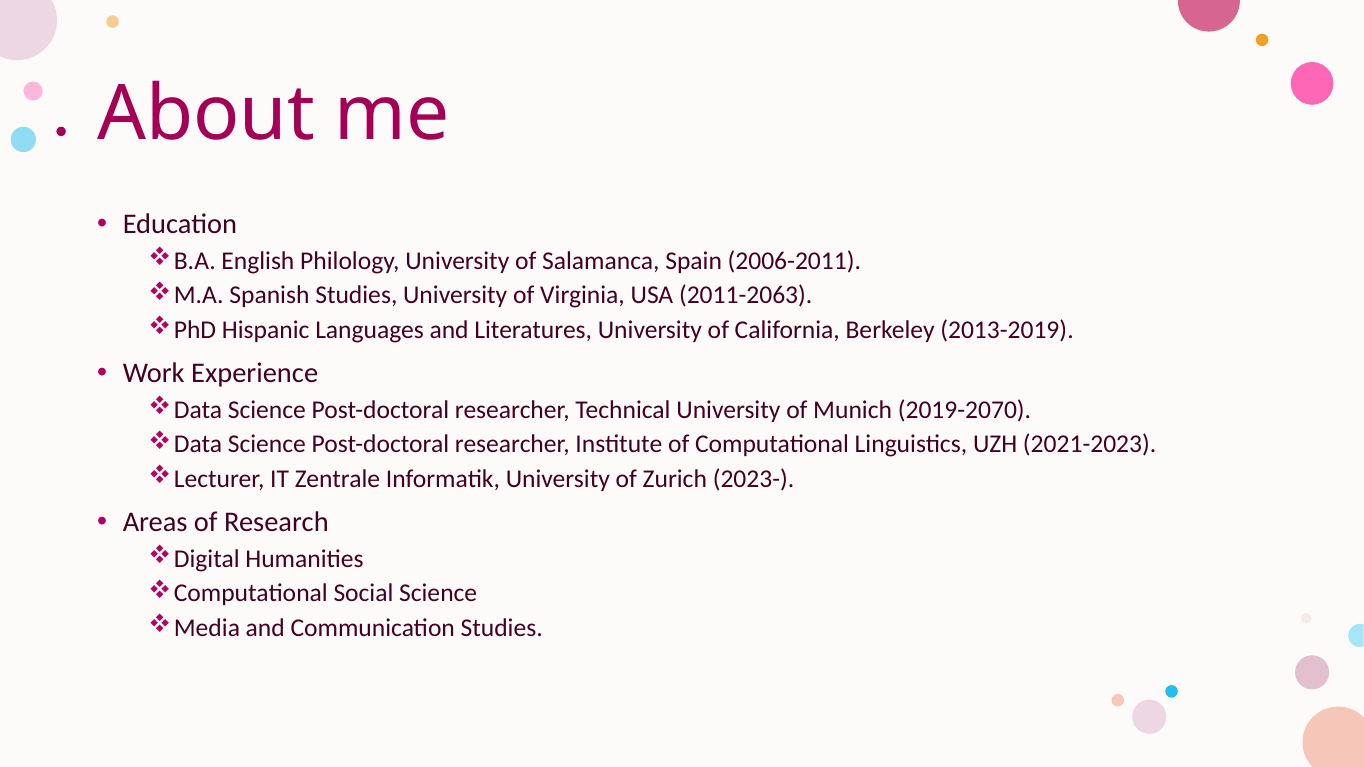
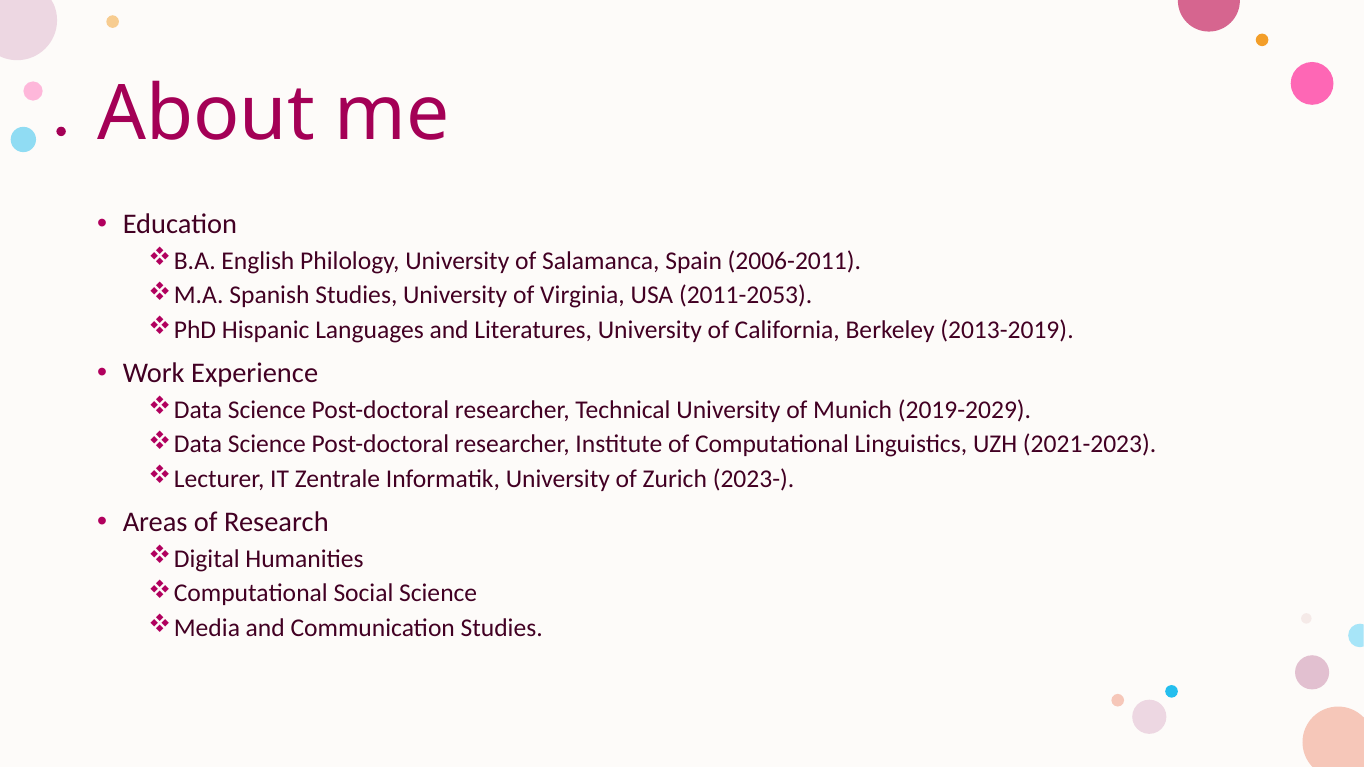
2011-2063: 2011-2063 -> 2011-2053 (746, 296)
2019-2070: 2019-2070 -> 2019-2029 (965, 410)
